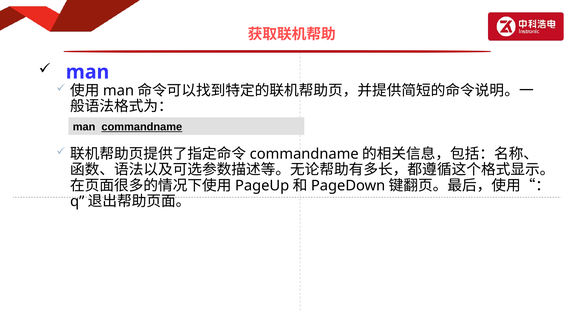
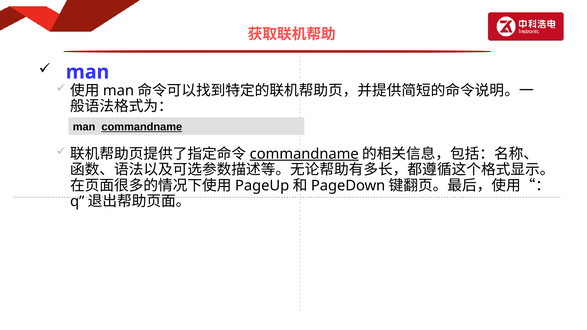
commandname underline: none -> present (304, 154)
